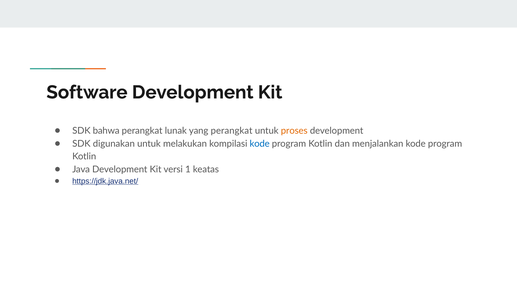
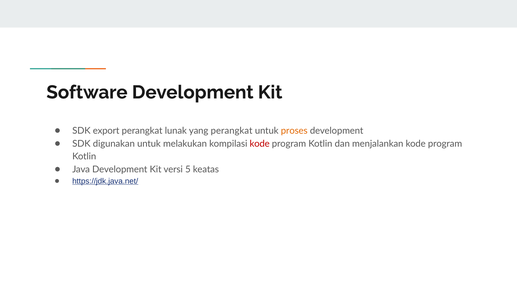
bahwa: bahwa -> export (106, 131)
kode colour: blue -> red (260, 144)
1: 1 -> 5 (188, 169)
